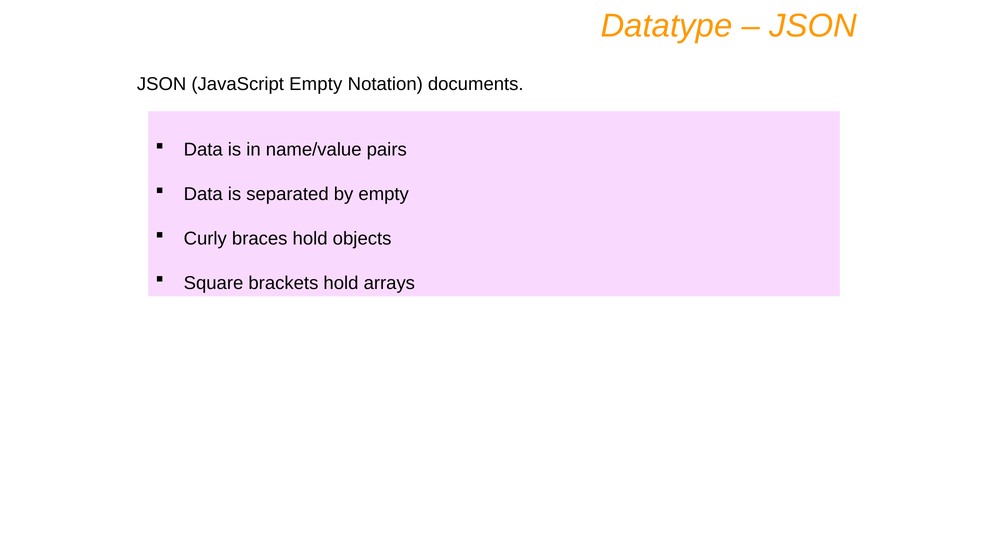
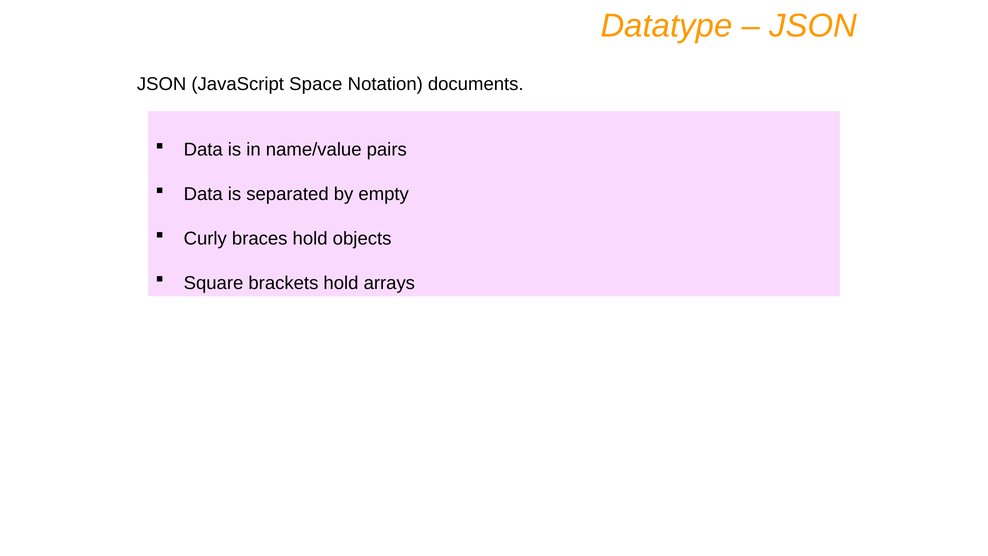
JavaScript Empty: Empty -> Space (316, 84)
